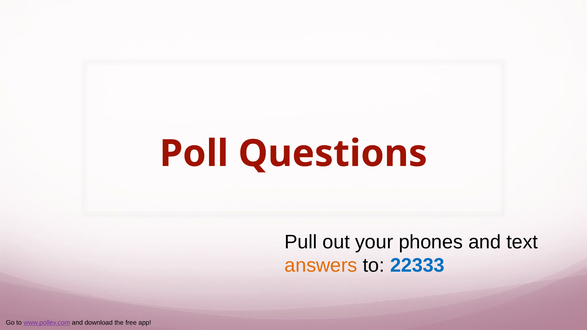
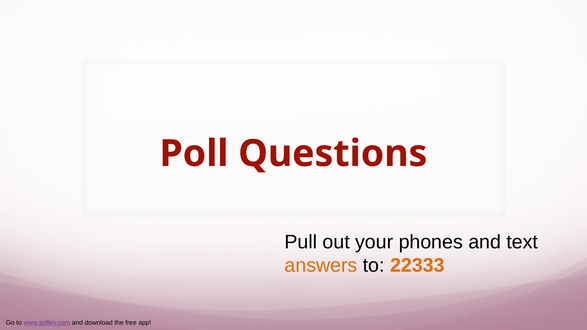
22333 colour: blue -> orange (417, 266)
